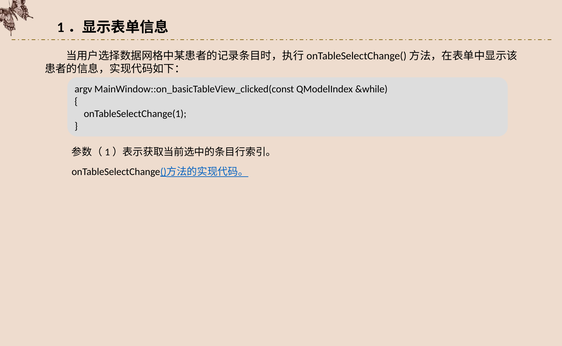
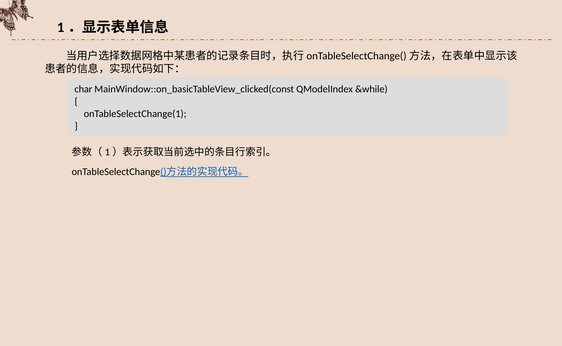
argv: argv -> char (83, 89)
